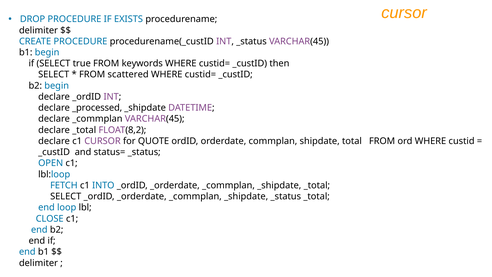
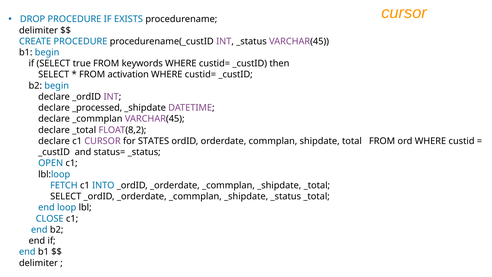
scattered: scattered -> activation (128, 75)
QUOTE: QUOTE -> STATES (154, 141)
